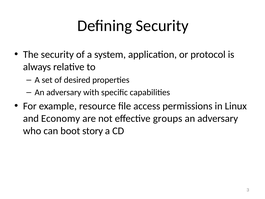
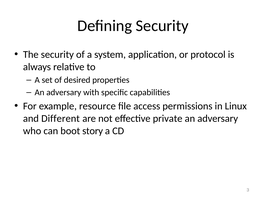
Economy: Economy -> Different (61, 118)
groups: groups -> private (168, 118)
